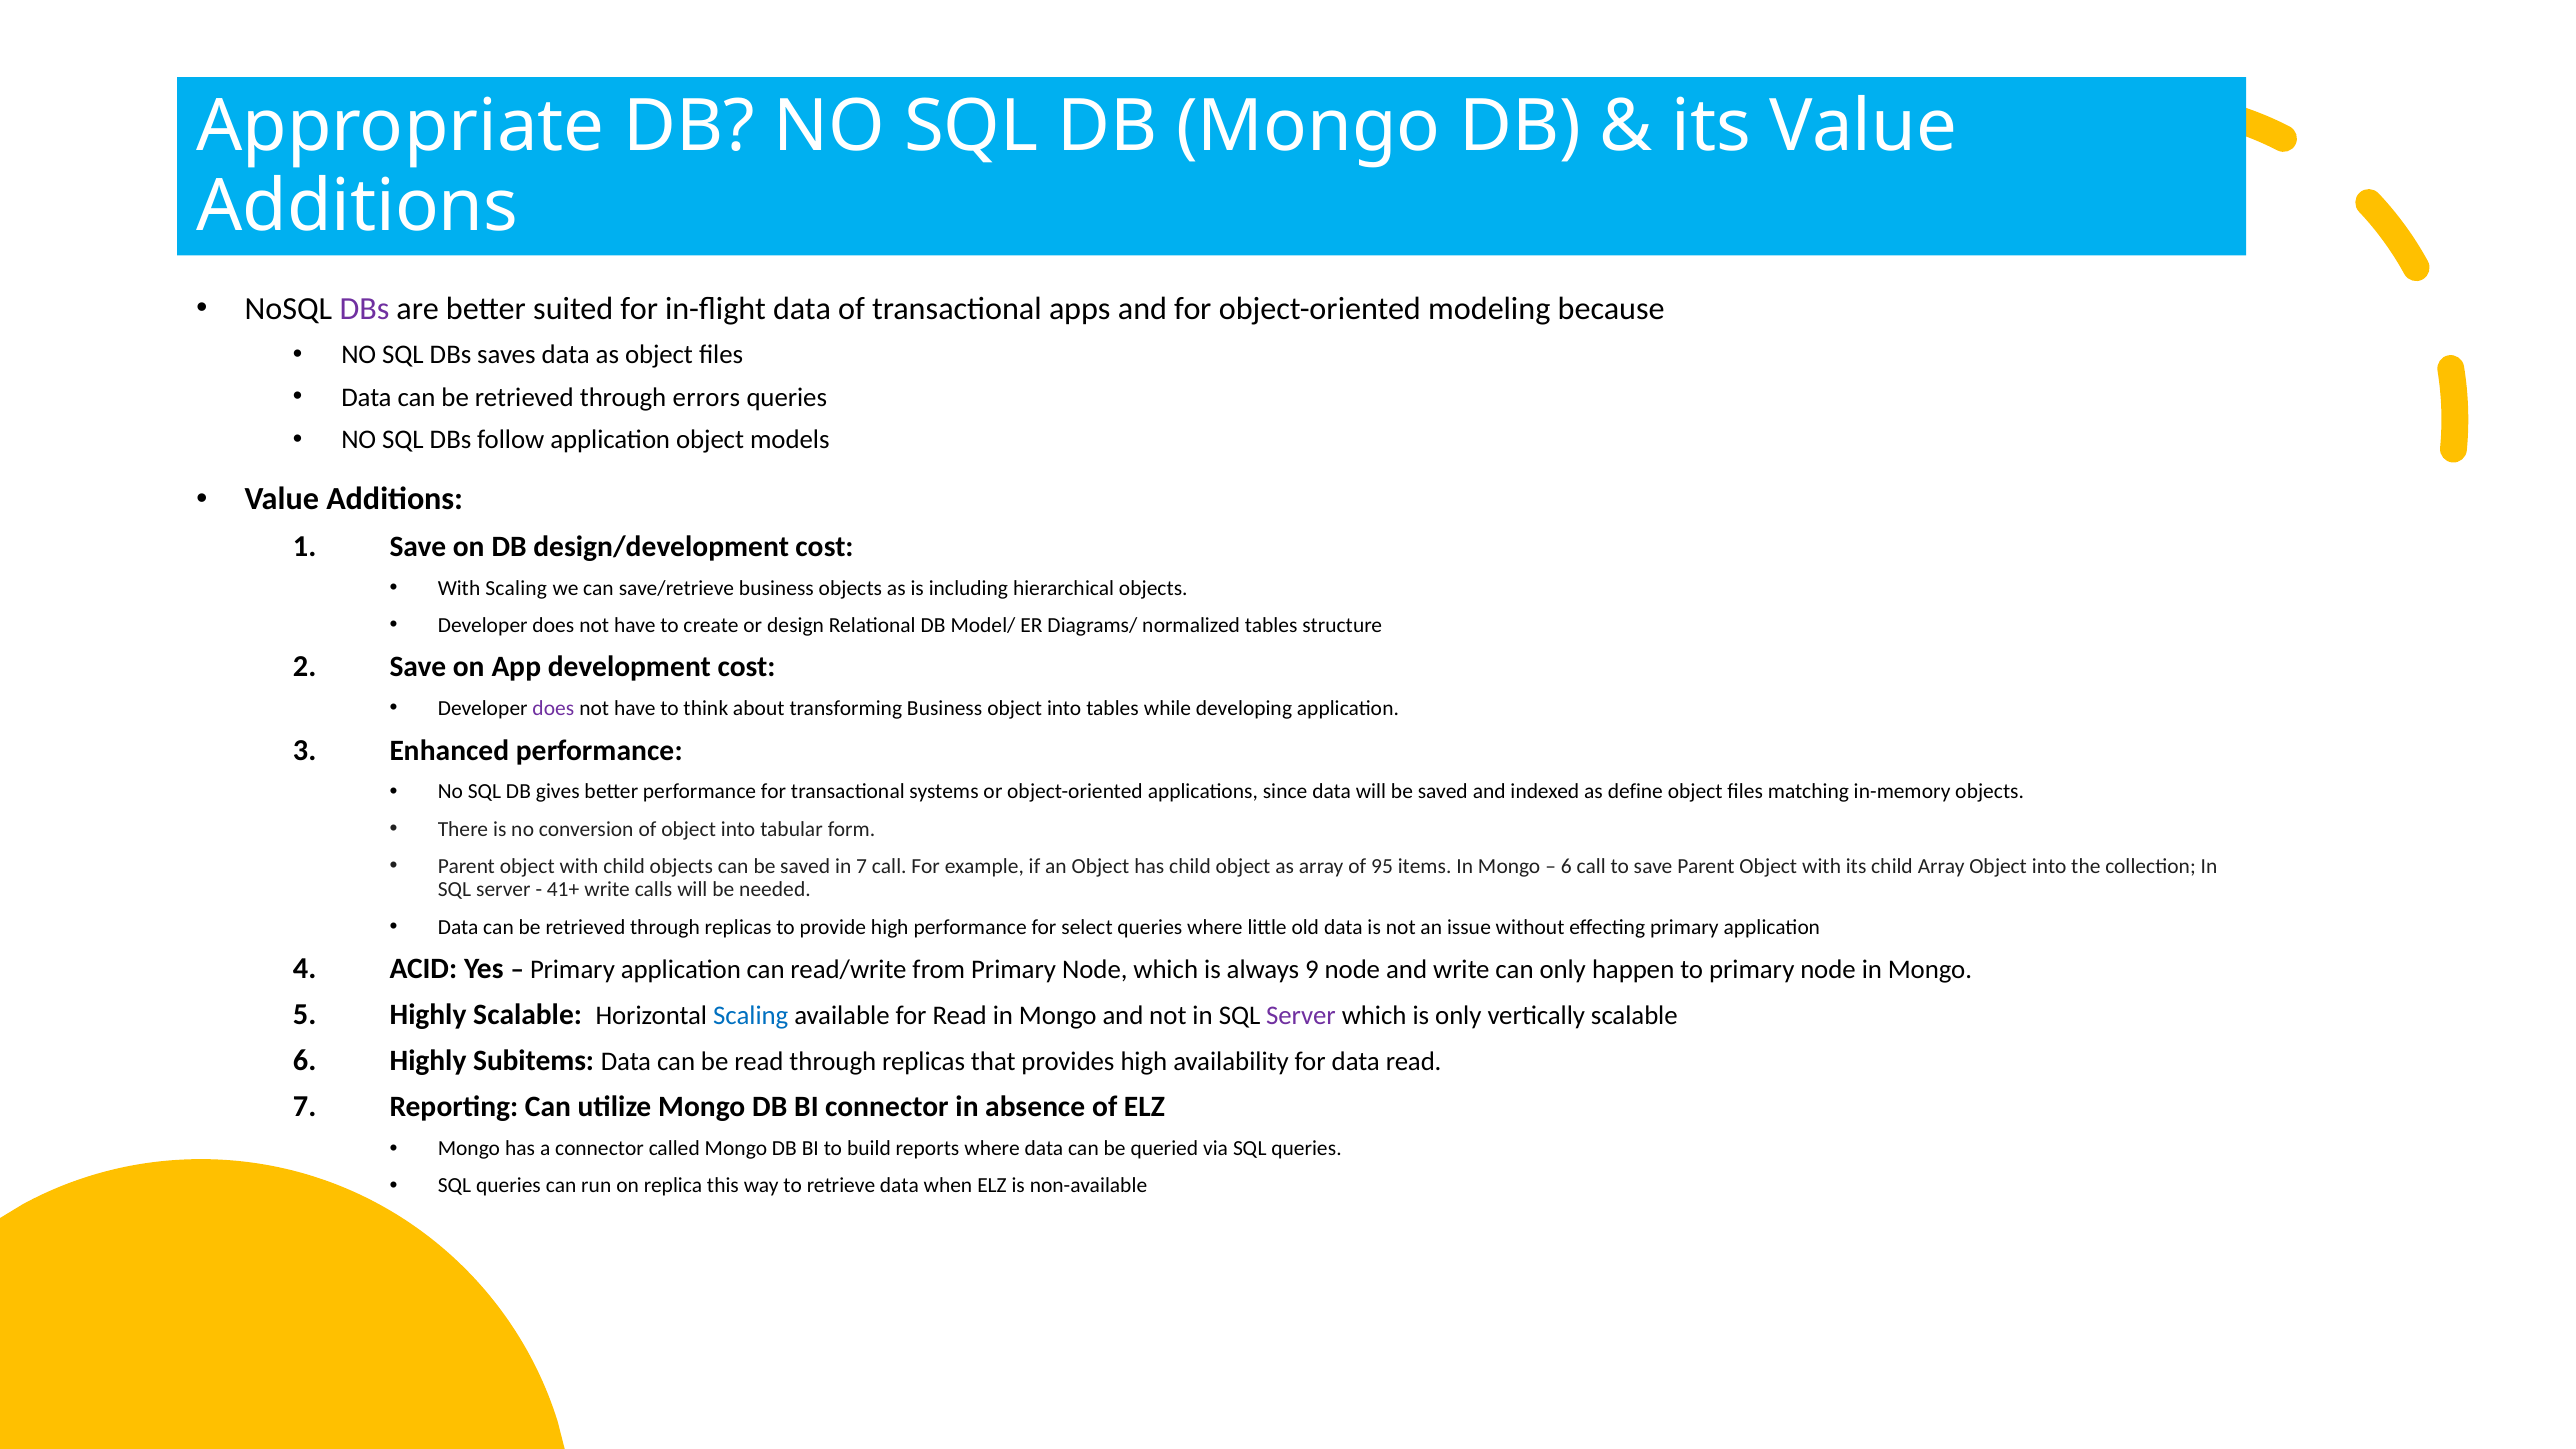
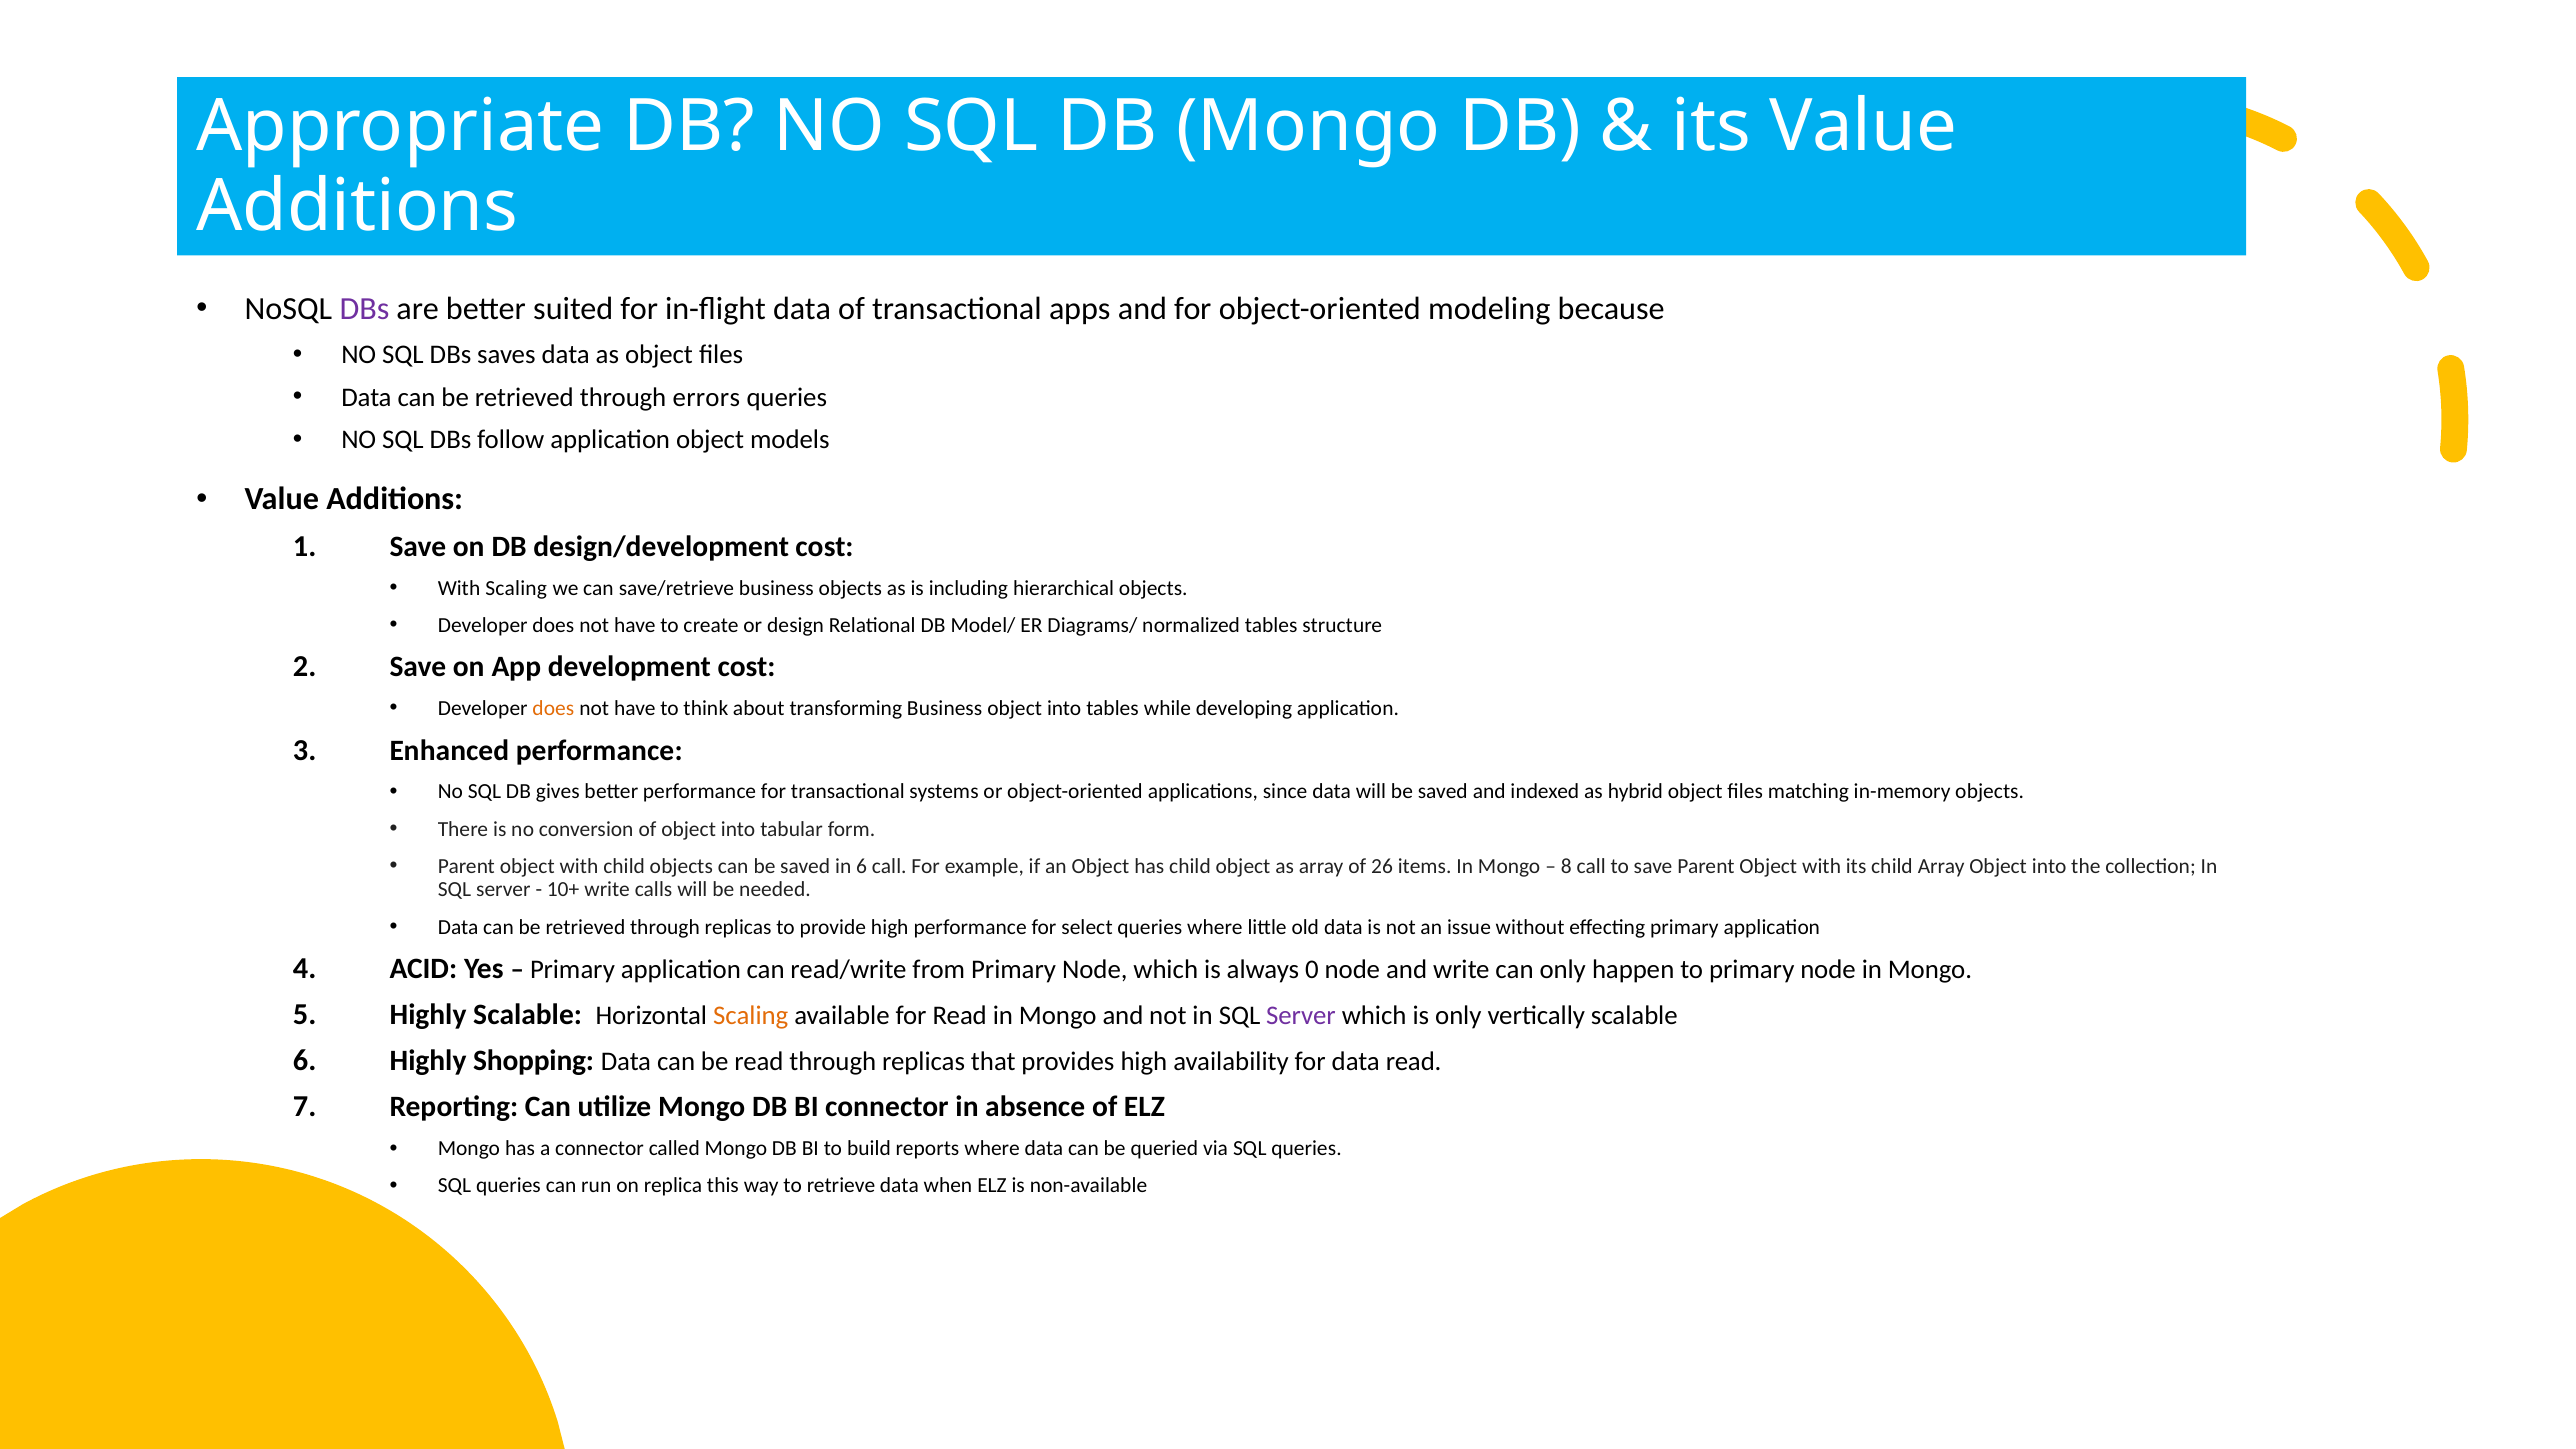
does colour: purple -> orange (553, 709)
define: define -> hybrid (1635, 792)
in 7: 7 -> 6 (862, 866)
95: 95 -> 26 (1382, 866)
6: 6 -> 8 (1566, 866)
41+: 41+ -> 10+ (563, 890)
9: 9 -> 0 (1312, 970)
Scaling colour: blue -> orange (751, 1016)
Subitems: Subitems -> Shopping (534, 1061)
